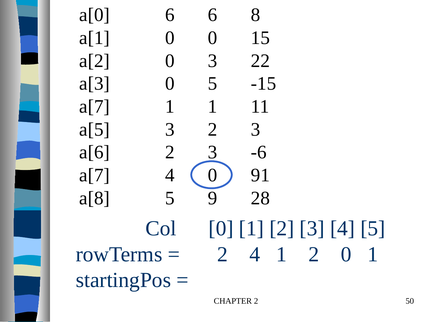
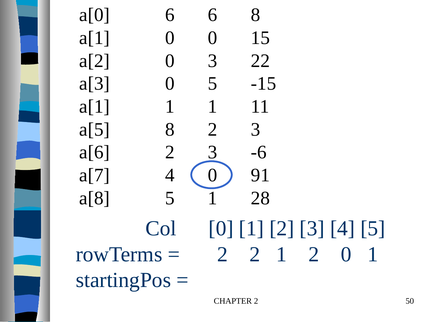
a[7: a[7 -> a[1 (95, 106)
a[5 3: 3 -> 8 (170, 129)
5 9: 9 -> 1 (213, 198)
2 4: 4 -> 2 (255, 254)
